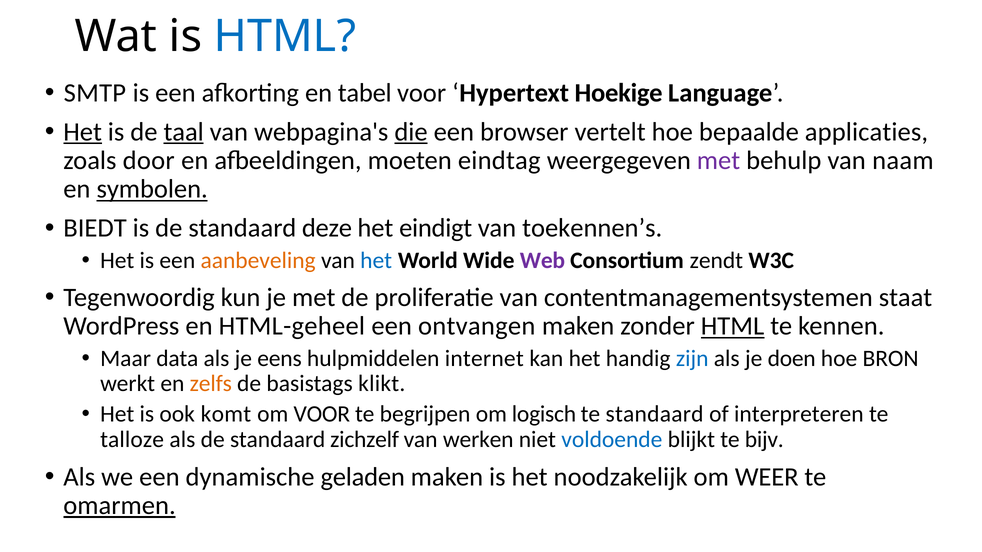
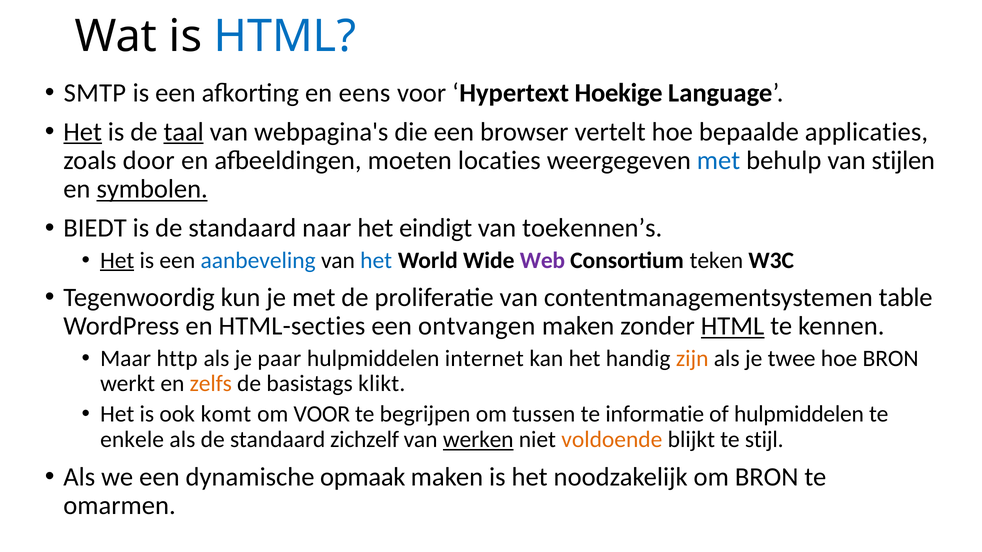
tabel: tabel -> eens (365, 93)
die underline: present -> none (411, 132)
eindtag: eindtag -> locaties (499, 161)
met colour: purple -> blue (719, 161)
naam: naam -> stijlen (903, 161)
deze: deze -> naar (327, 228)
Het underline: none -> present (117, 260)
aanbeveling colour: orange -> blue (258, 260)
zendt: zendt -> teken (716, 260)
staat: staat -> table (906, 298)
HTML-geheel: HTML-geheel -> HTML-secties (292, 326)
data: data -> http (177, 359)
eens: eens -> paar (279, 359)
zijn colour: blue -> orange (692, 359)
doen: doen -> twee (792, 359)
logisch: logisch -> tussen (544, 415)
te standaard: standaard -> informatie (655, 415)
of interpreteren: interpreteren -> hulpmiddelen (799, 415)
talloze: talloze -> enkele (132, 440)
werken underline: none -> present (478, 440)
voldoende colour: blue -> orange (612, 440)
bijv: bijv -> stijl (764, 440)
geladen: geladen -> opmaak (363, 477)
om WEER: WEER -> BRON (767, 477)
omarmen underline: present -> none (120, 506)
